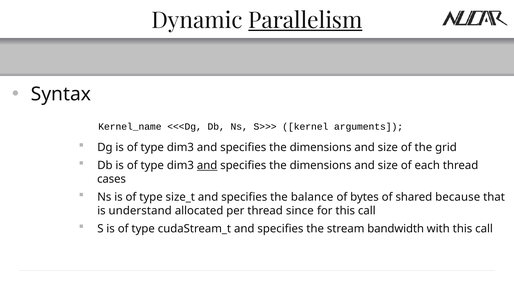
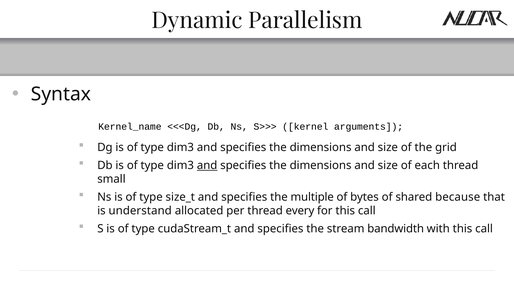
Parallelism underline: present -> none (305, 21)
cases: cases -> small (111, 179)
balance: balance -> multiple (312, 197)
since: since -> every (300, 211)
